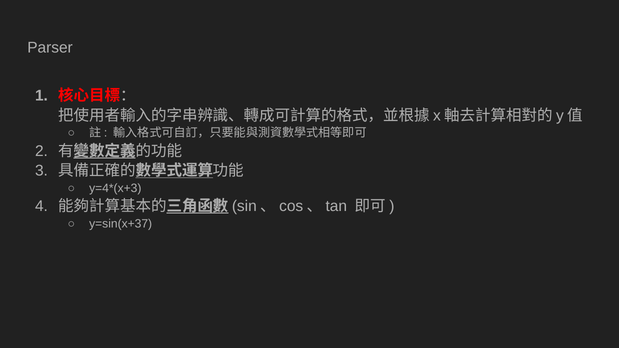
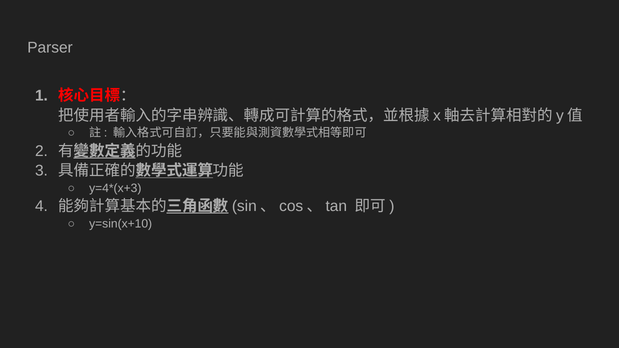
y=sin(x+37: y=sin(x+37 -> y=sin(x+10 (121, 224)
